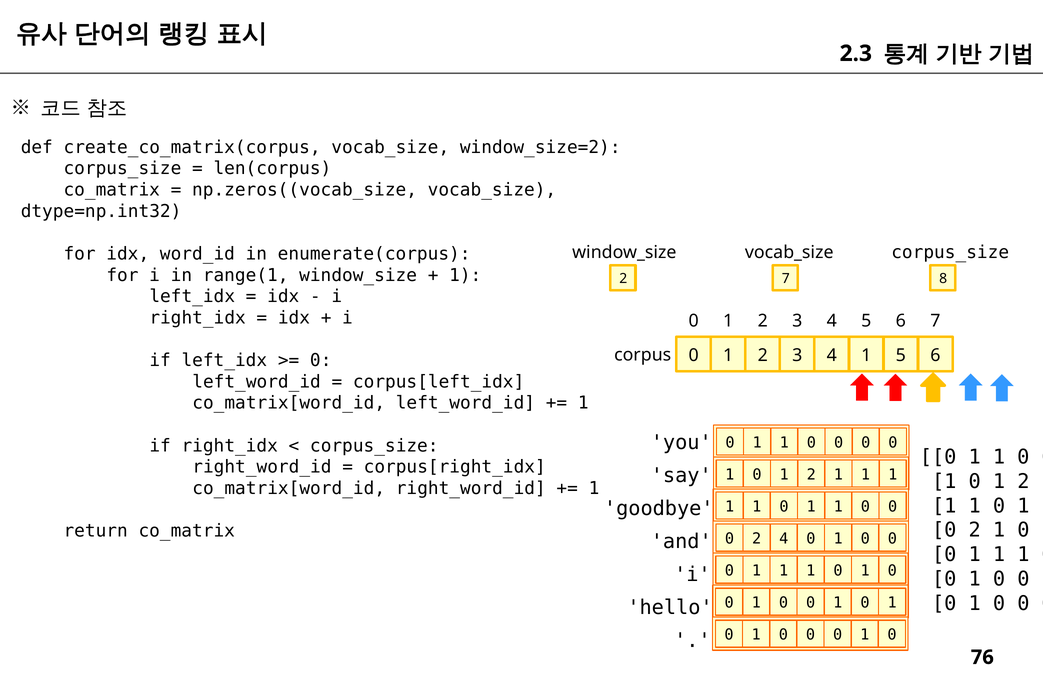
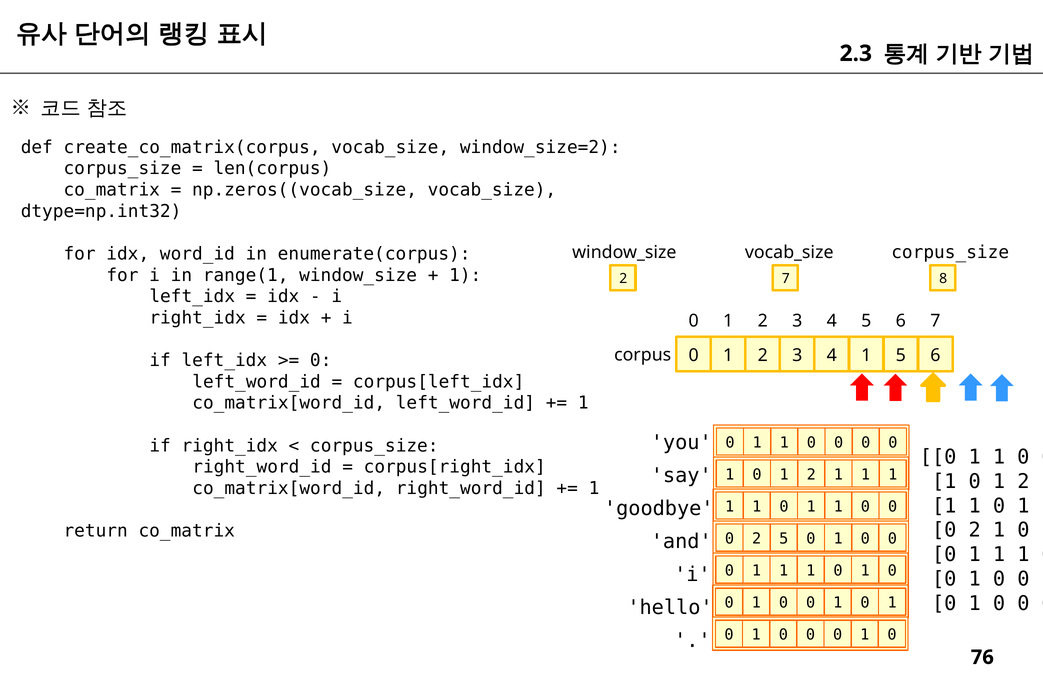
2 4: 4 -> 5 (784, 539)
